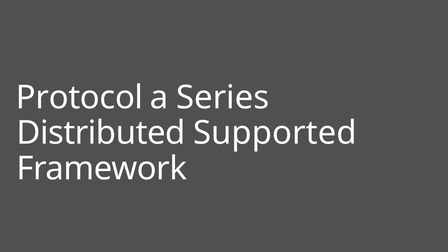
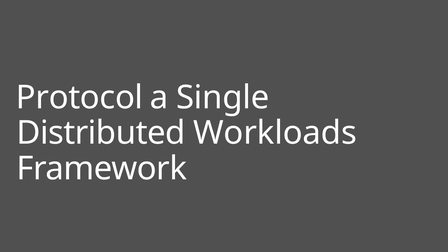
Series: Series -> Single (223, 97)
Supported: Supported -> Workloads (275, 133)
